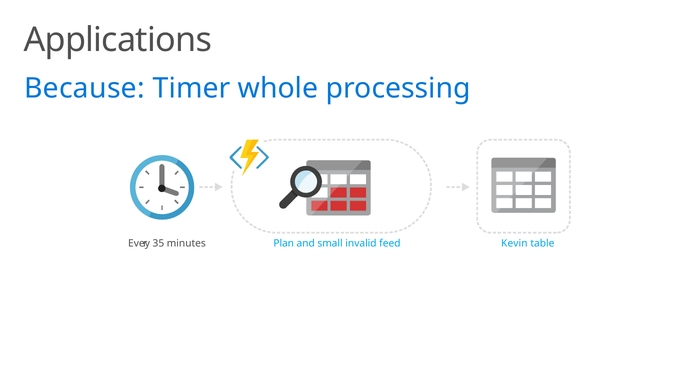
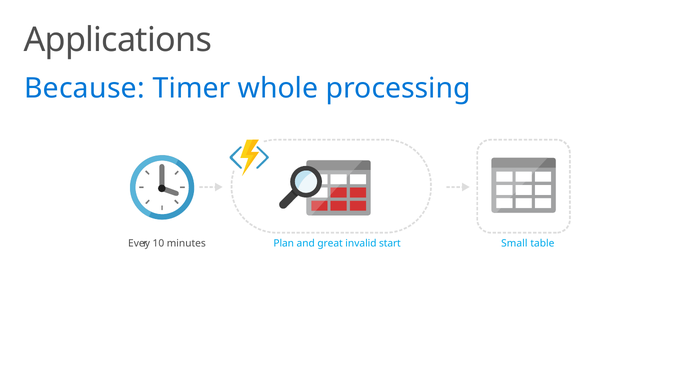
35: 35 -> 10 (158, 244)
small: small -> great (330, 244)
feed: feed -> start (390, 244)
Kevin: Kevin -> Small (514, 244)
